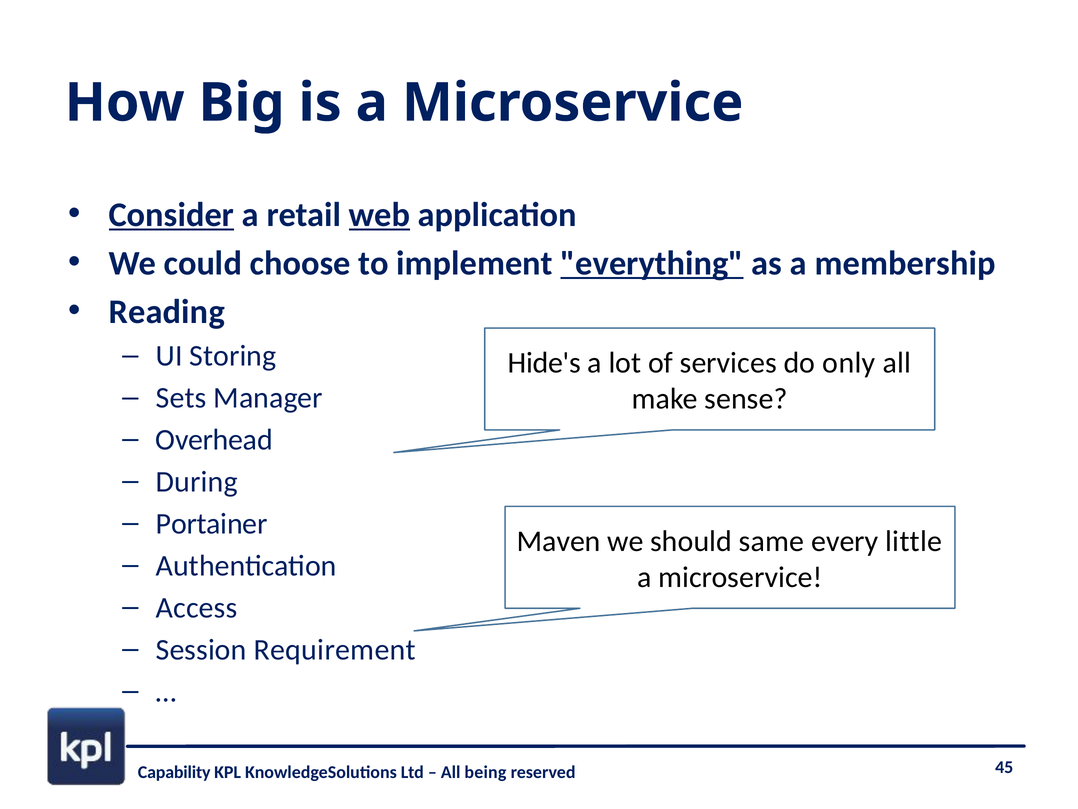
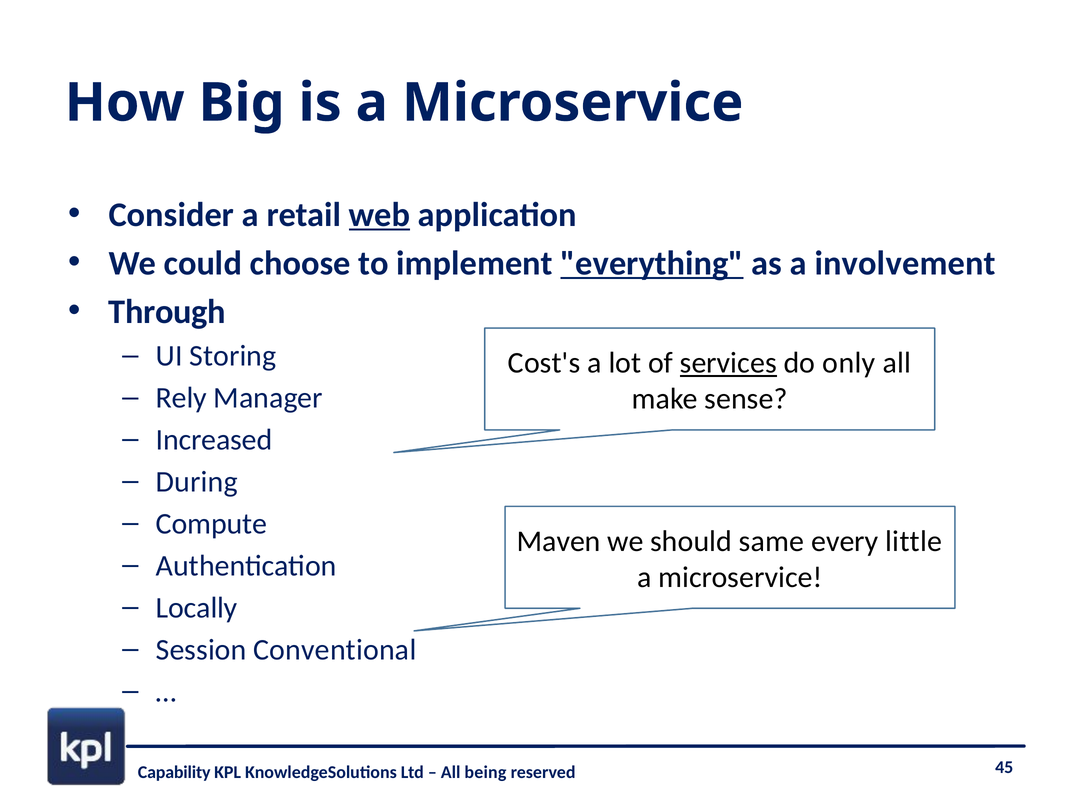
Consider underline: present -> none (171, 215)
membership: membership -> involvement (905, 263)
Reading: Reading -> Through (167, 311)
Hide's: Hide's -> Cost's (544, 363)
services underline: none -> present (728, 363)
Sets: Sets -> Rely (181, 398)
Overhead: Overhead -> Increased (214, 440)
Portainer: Portainer -> Compute (212, 523)
Access: Access -> Locally (197, 607)
Requirement: Requirement -> Conventional (335, 649)
